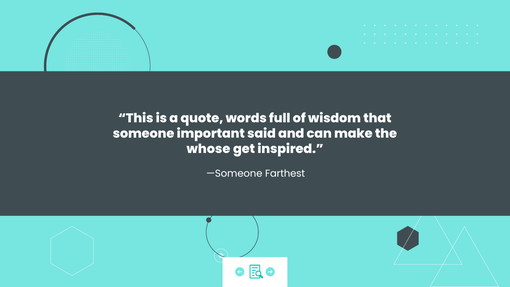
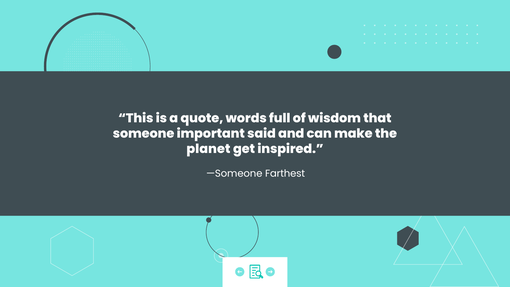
whose: whose -> planet (208, 149)
